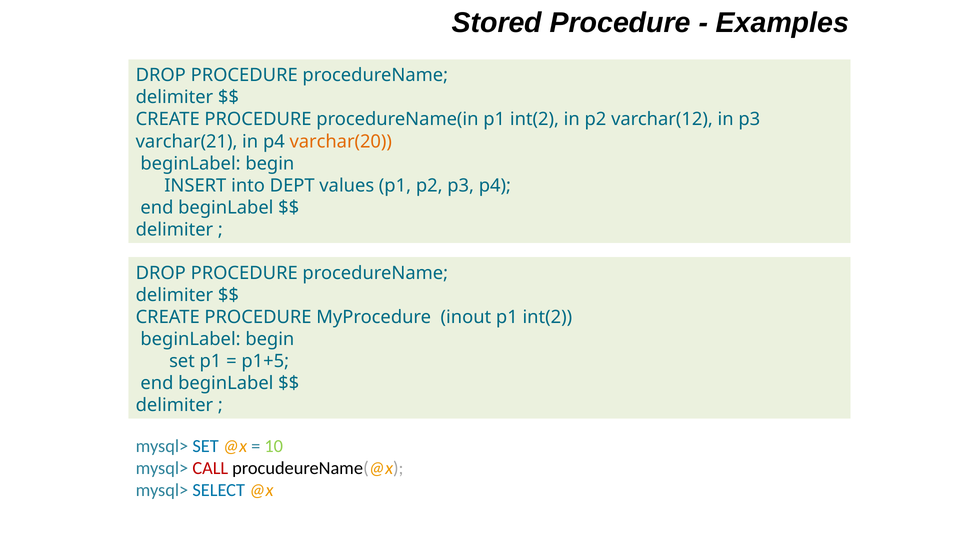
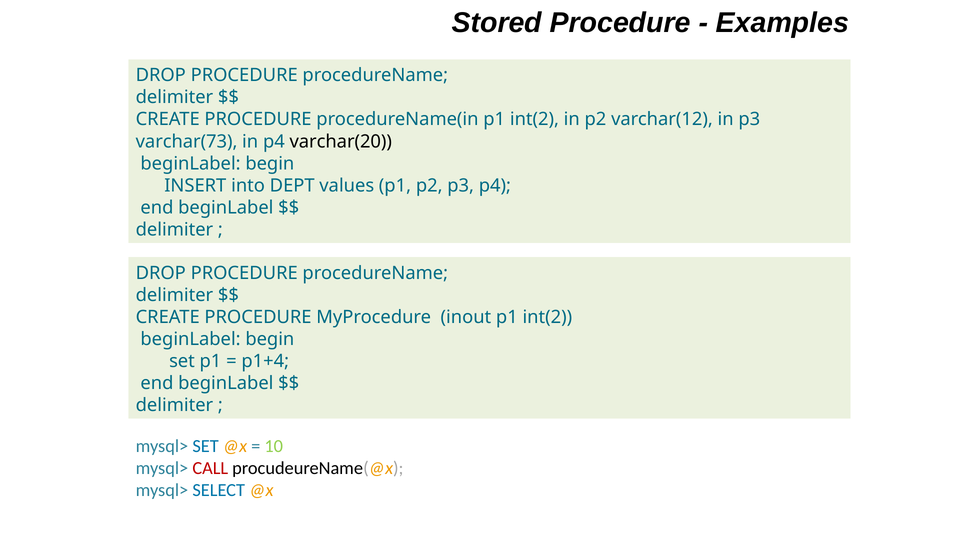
varchar(21: varchar(21 -> varchar(73 (187, 141)
varchar(20 colour: orange -> black (341, 141)
p1+5: p1+5 -> p1+4 (265, 361)
